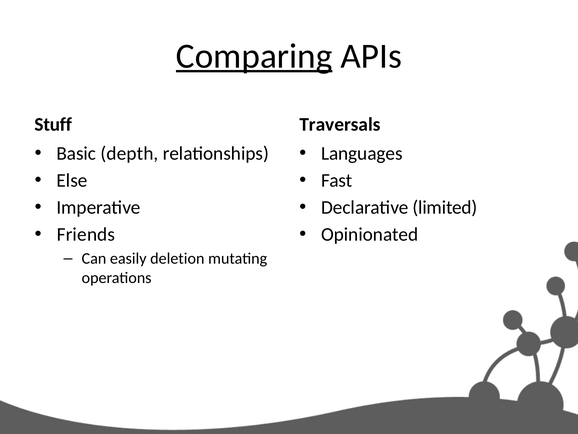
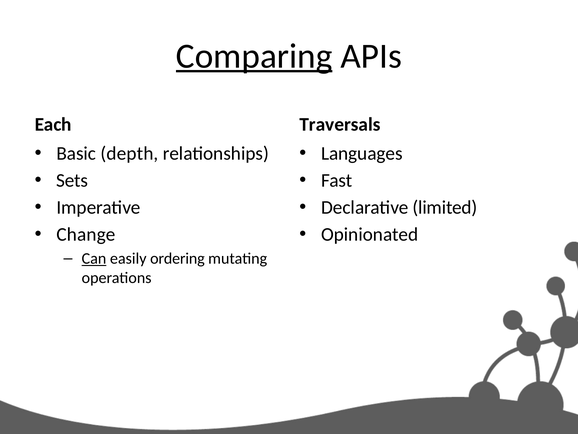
Stuff: Stuff -> Each (53, 124)
Else: Else -> Sets (72, 180)
Friends: Friends -> Change (86, 234)
Can underline: none -> present (94, 258)
deletion: deletion -> ordering (177, 258)
